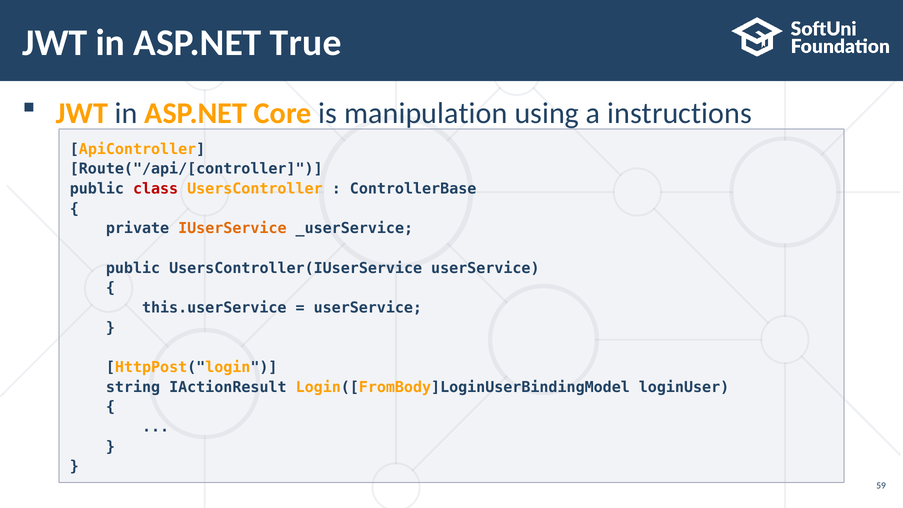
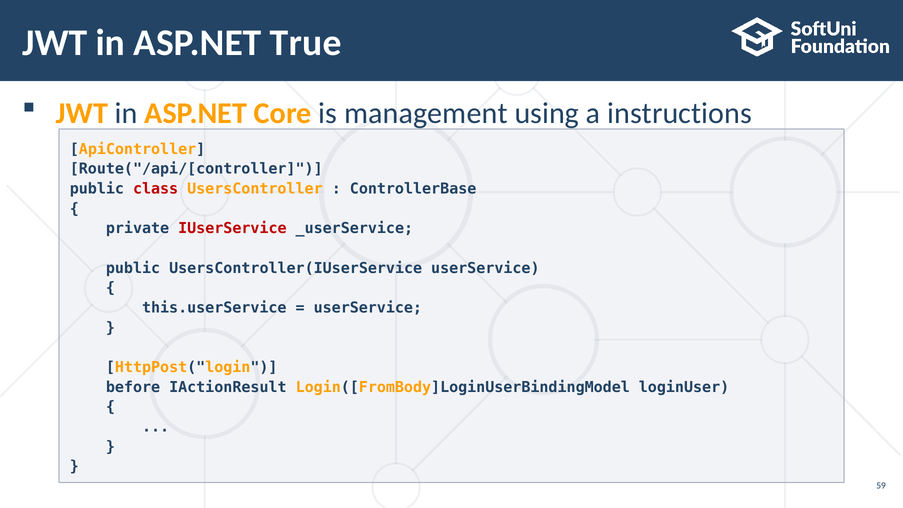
manipulation: manipulation -> management (426, 113)
IUserService colour: orange -> red (232, 228)
string: string -> before (133, 387)
